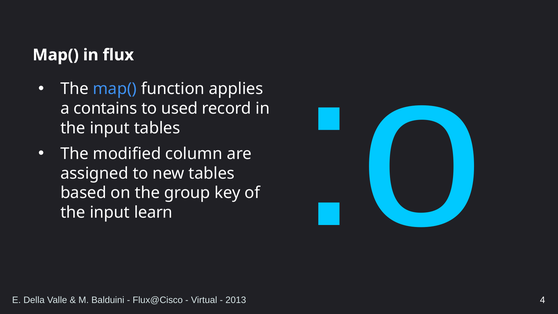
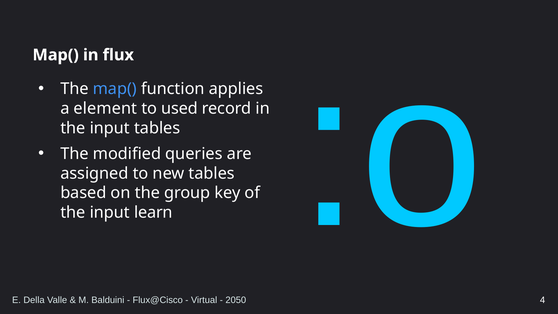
contains: contains -> element (105, 108)
column: column -> queries (194, 154)
2013: 2013 -> 2050 (236, 300)
